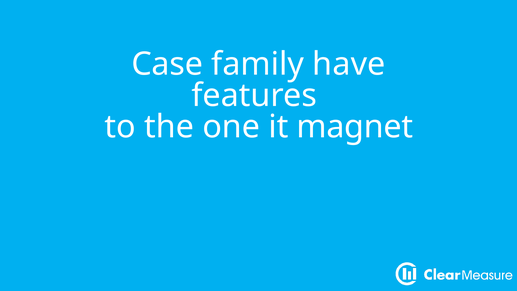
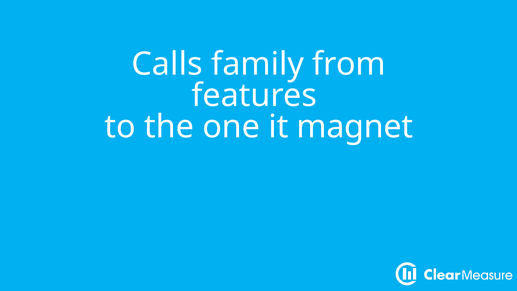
Case: Case -> Calls (167, 64)
have: have -> from (349, 64)
